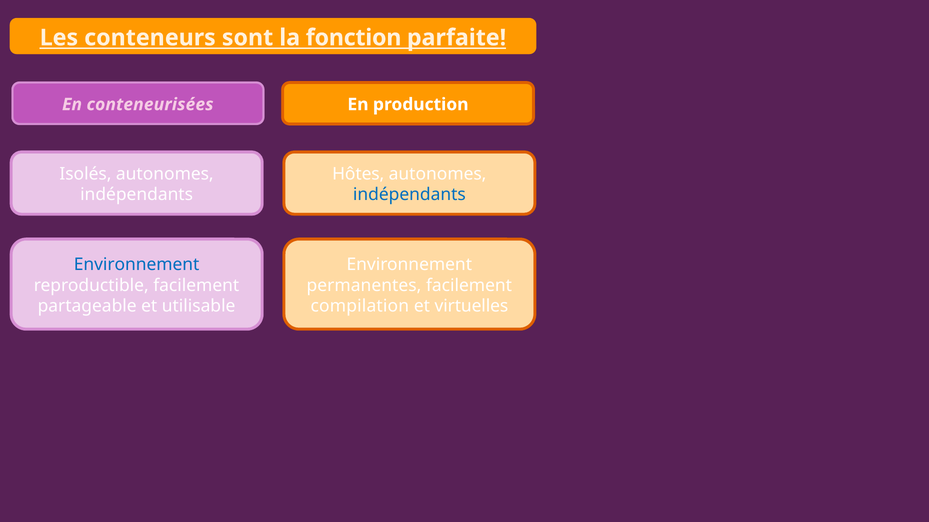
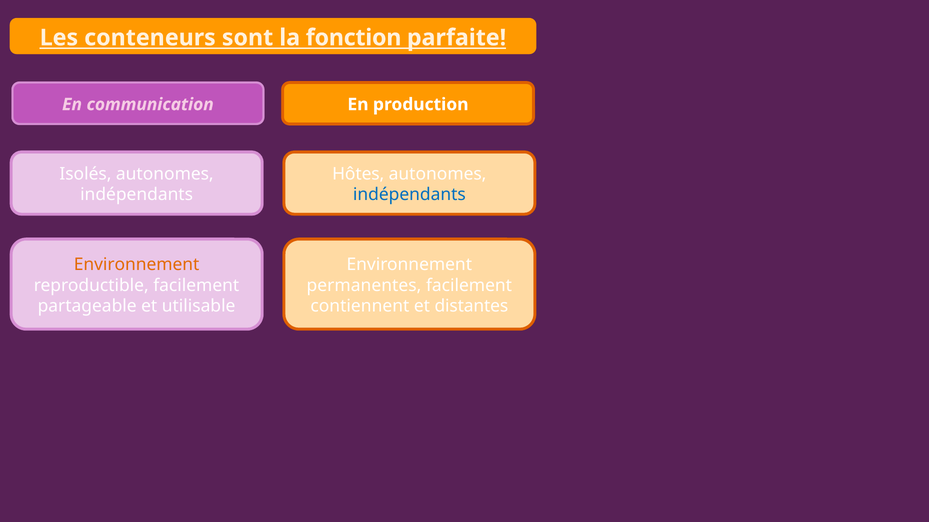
conteneurisées: conteneurisées -> communication (150, 105)
Environnement colour: blue -> orange (137, 265)
compilation: compilation -> contiennent (360, 307)
virtuelles: virtuelles -> distantes (471, 307)
